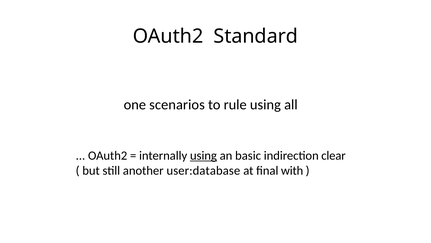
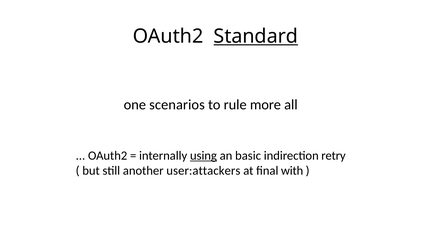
Standard underline: none -> present (256, 36)
rule using: using -> more (265, 104)
clear: clear -> retry (333, 155)
user:database: user:database -> user:attackers (203, 170)
